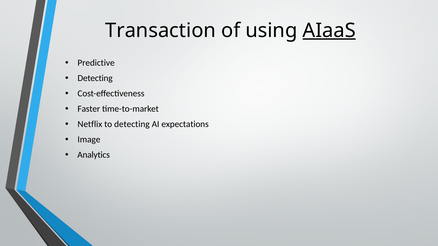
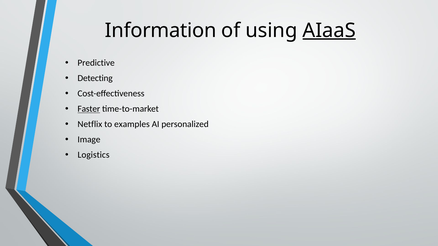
Transaction: Transaction -> Information (161, 30)
Faster underline: none -> present (89, 109)
to detecting: detecting -> examples (132, 124)
expectations: expectations -> personalized (185, 124)
Analytics: Analytics -> Logistics (94, 155)
